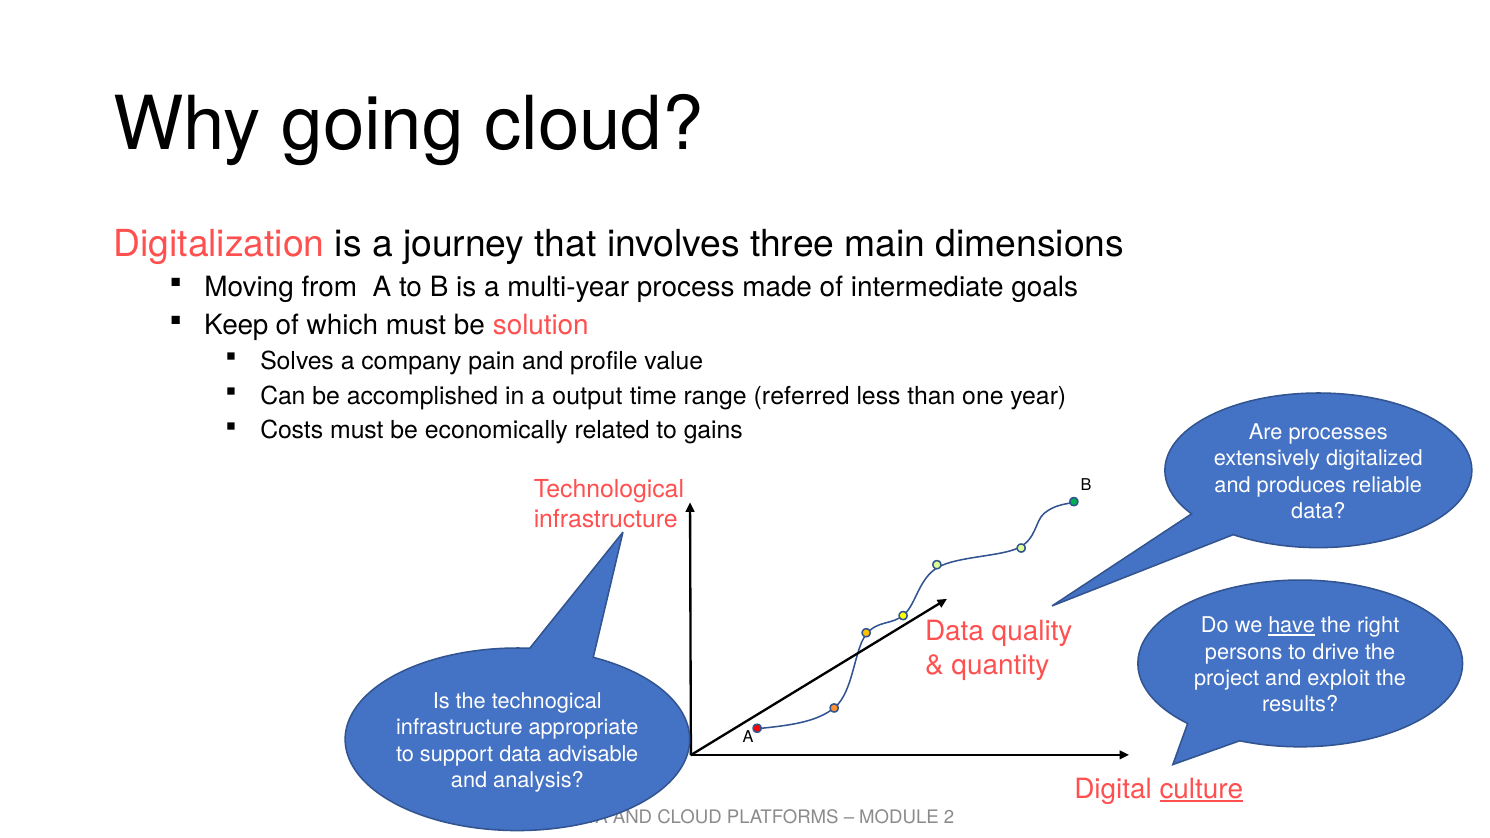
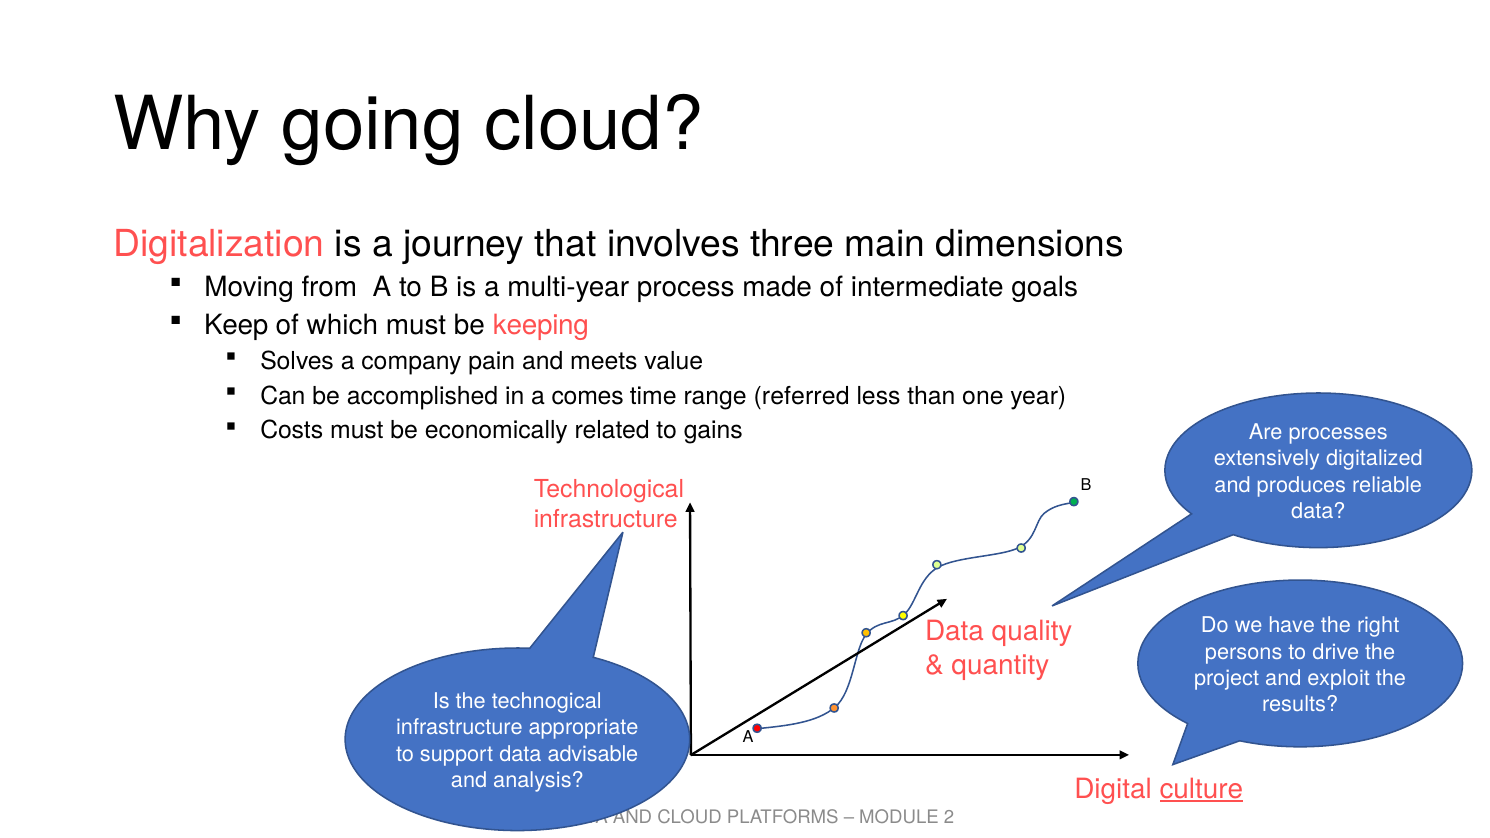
solution: solution -> keeping (541, 325)
profile: profile -> meets (604, 362)
output: output -> comes (588, 396)
have underline: present -> none (1292, 626)
